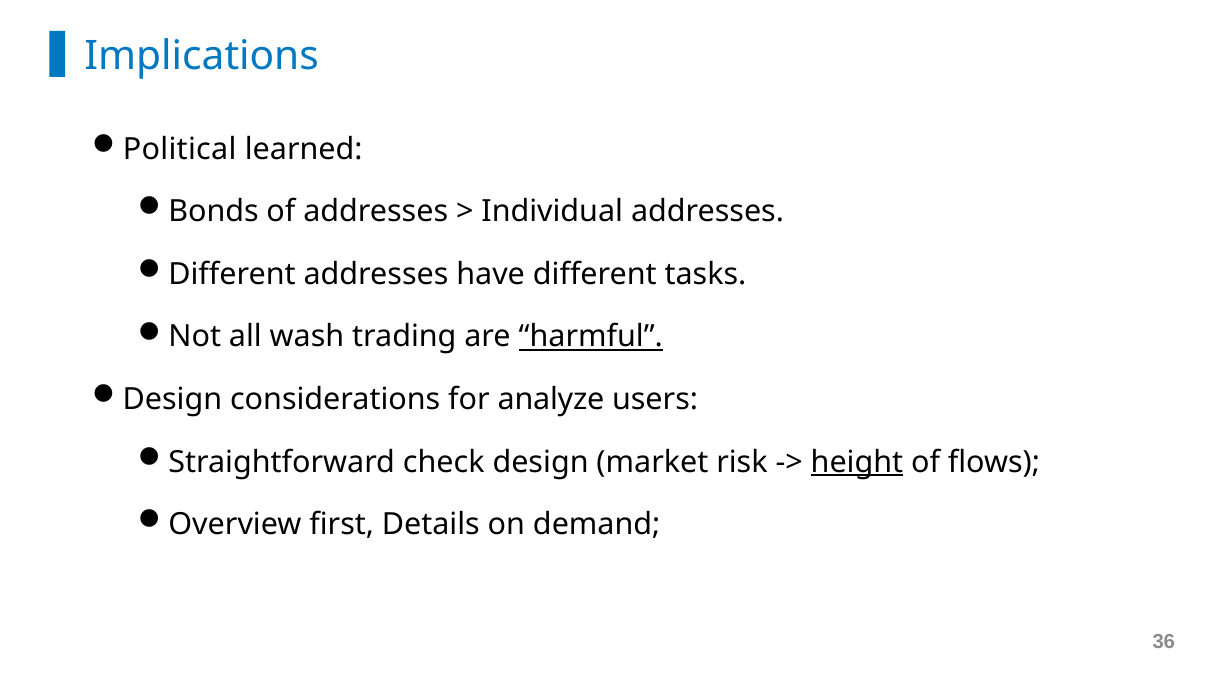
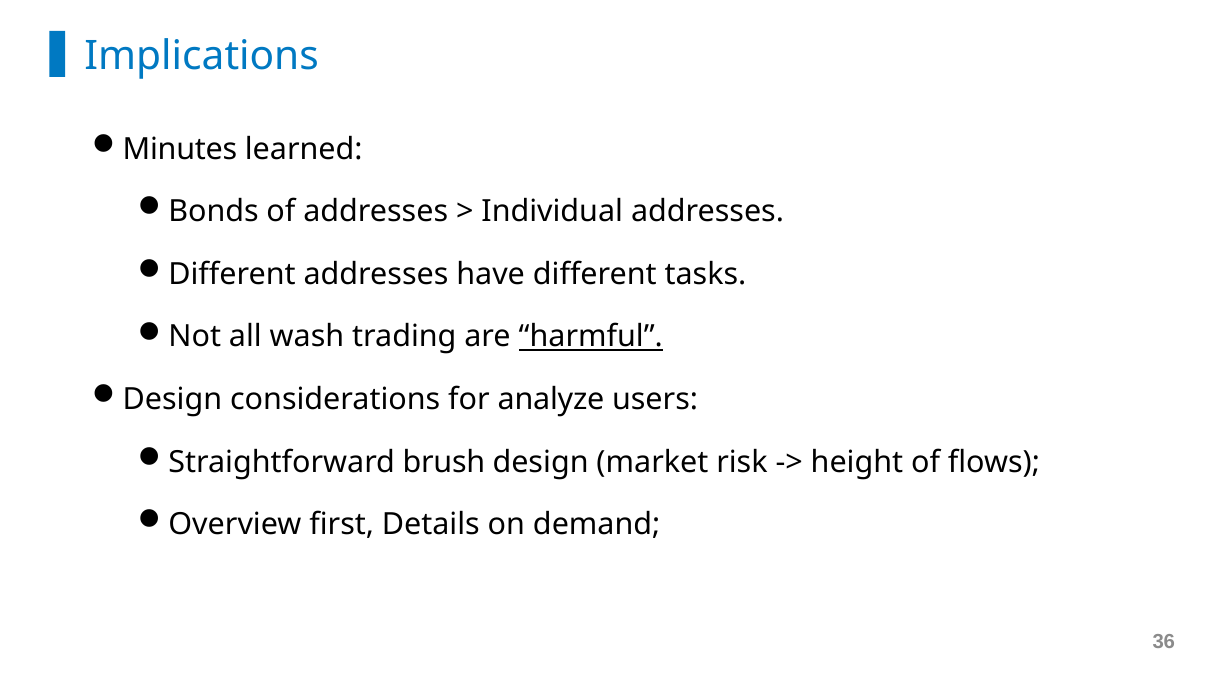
Political: Political -> Minutes (180, 149)
check: check -> brush (444, 462)
height underline: present -> none (857, 462)
